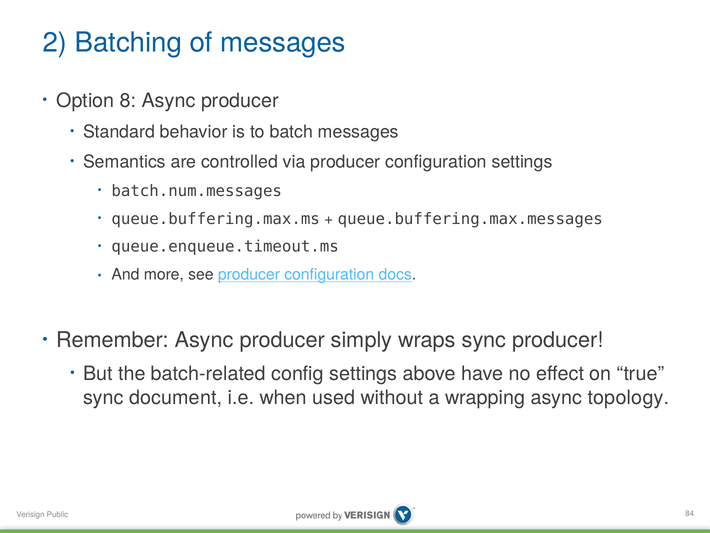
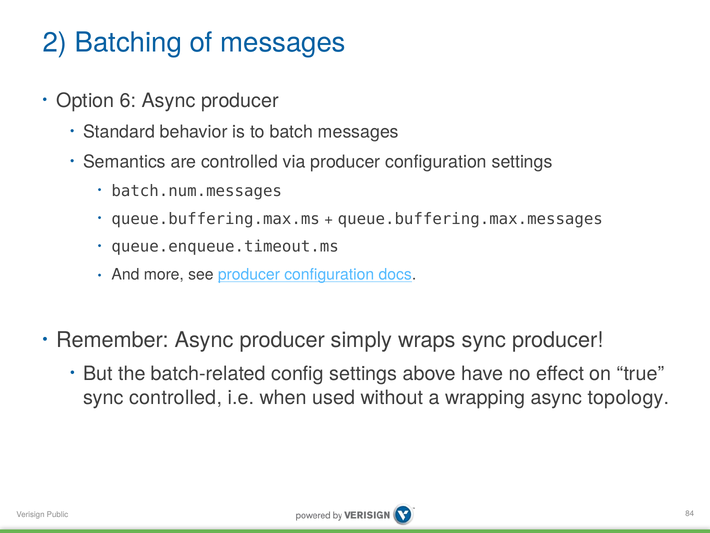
8: 8 -> 6 (128, 101)
sync document: document -> controlled (176, 397)
